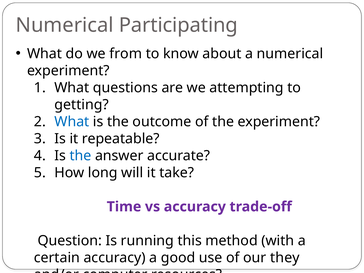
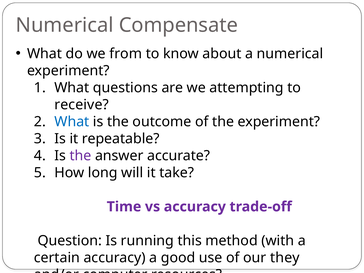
Participating: Participating -> Compensate (178, 25)
getting: getting -> receive (82, 105)
the colour: blue -> purple (81, 156)
